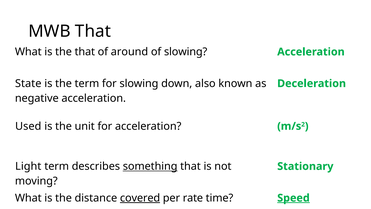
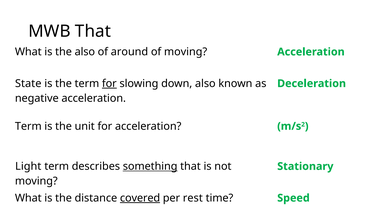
the that: that -> also (85, 52)
of slowing: slowing -> moving (186, 52)
for underline: none -> present (109, 83)
Used: Used -> Term (28, 126)
rate: rate -> rest (193, 198)
Speed underline: present -> none (293, 198)
